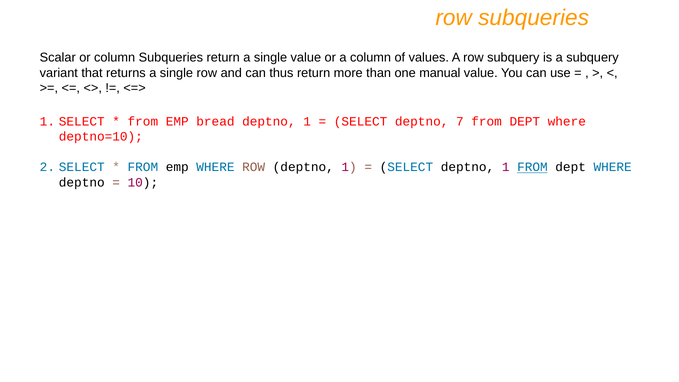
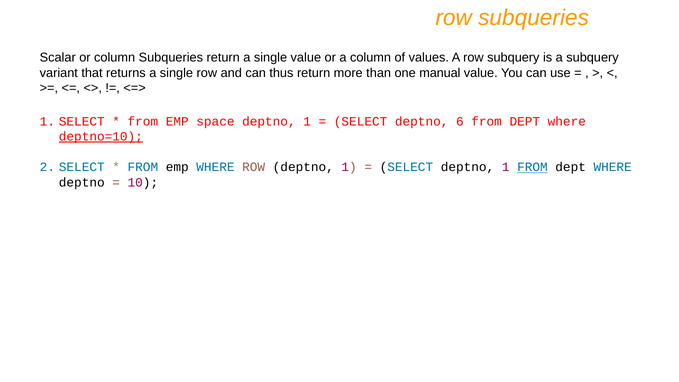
bread: bread -> space (215, 121)
7: 7 -> 6 (460, 121)
deptno=10 underline: none -> present (101, 137)
